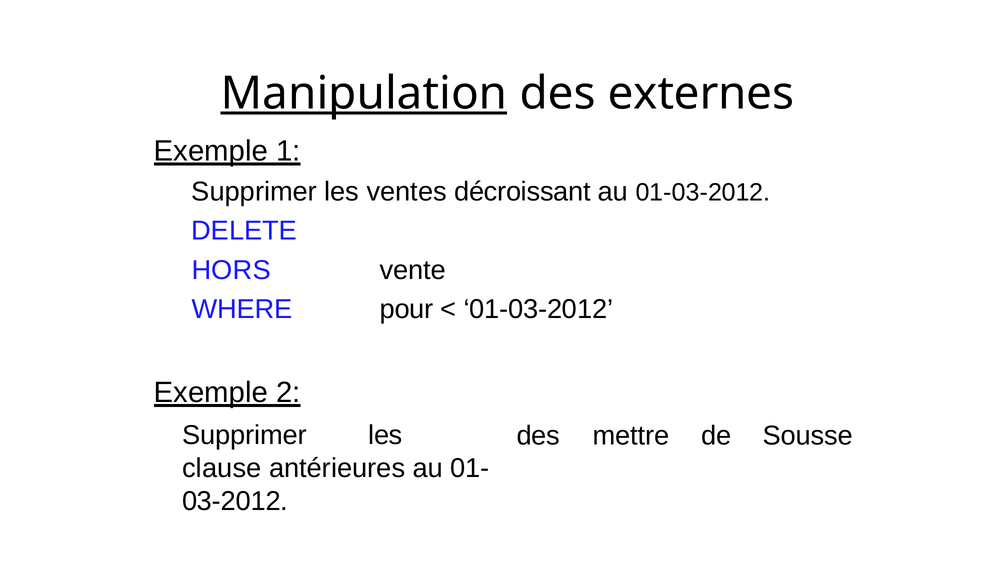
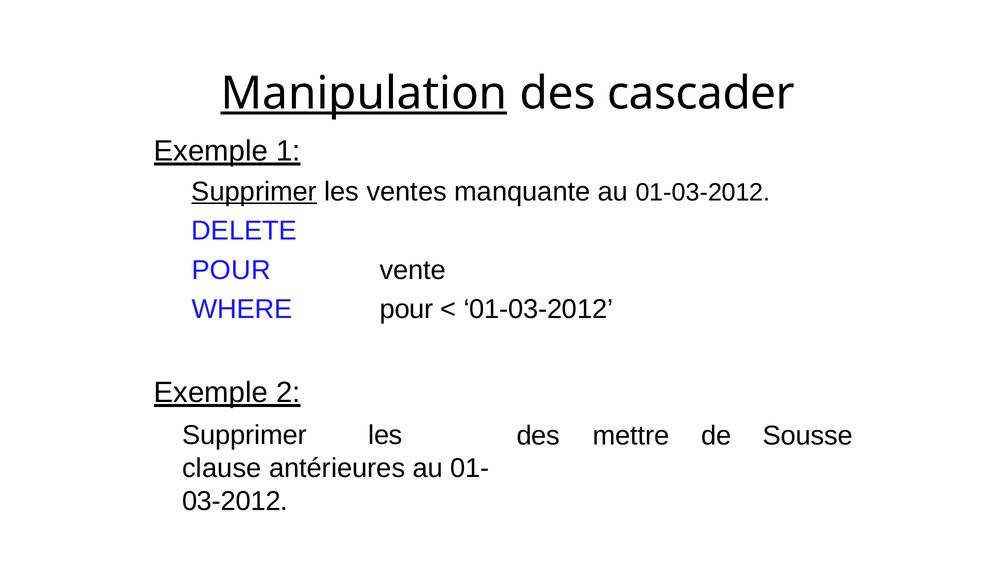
externes: externes -> cascader (701, 93)
Supprimer underline: none -> present (254, 192)
décroissant: décroissant -> manquante (522, 192)
HORS: HORS -> POUR (231, 270)
